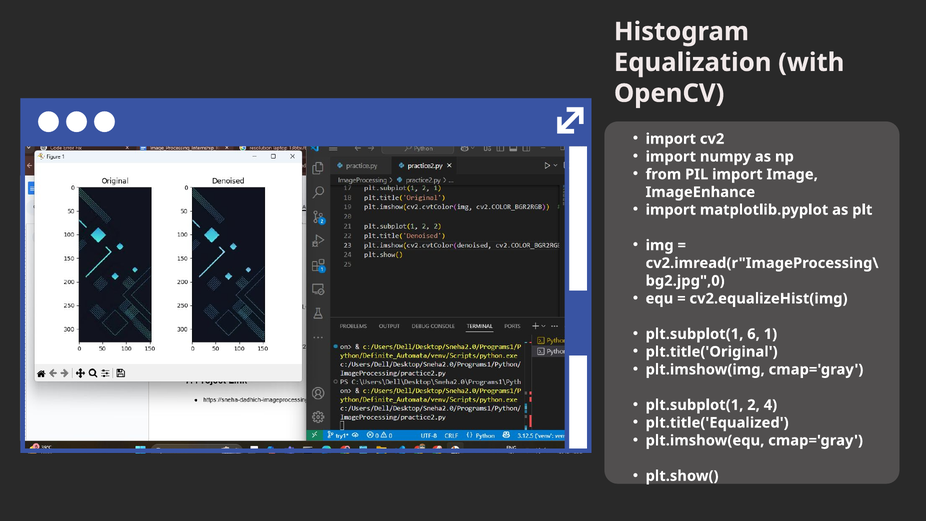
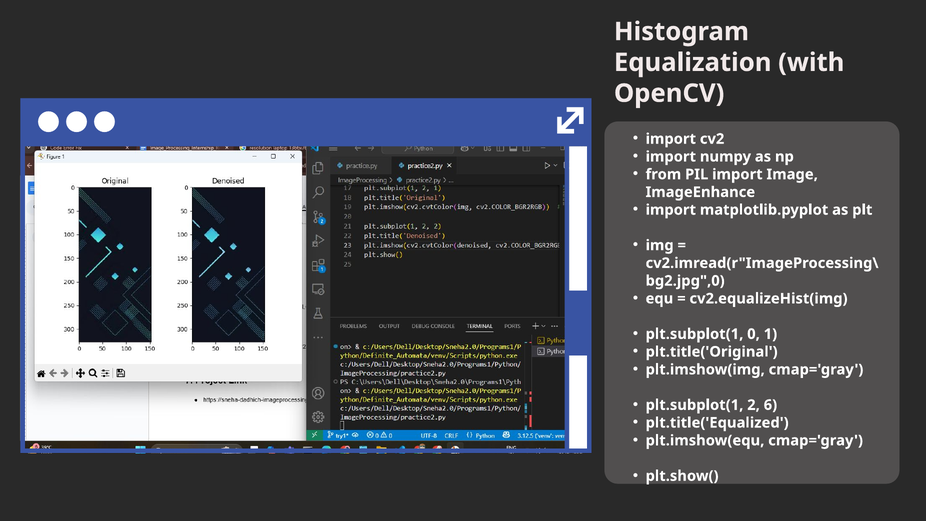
6: 6 -> 0 (754, 334)
4: 4 -> 6 (770, 405)
